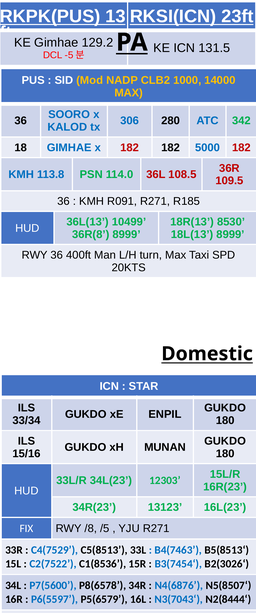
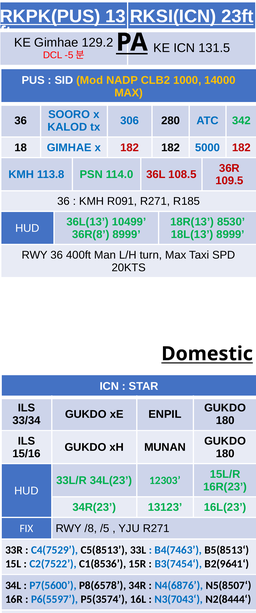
B2(3026‘: B2(3026‘ -> B2(9641‘ (227, 563)
P5(6579: P5(6579 -> P5(3574 (104, 599)
